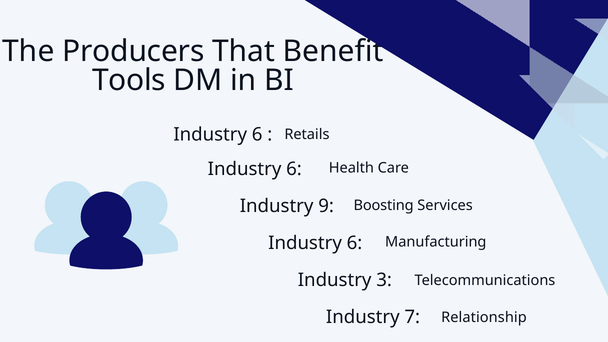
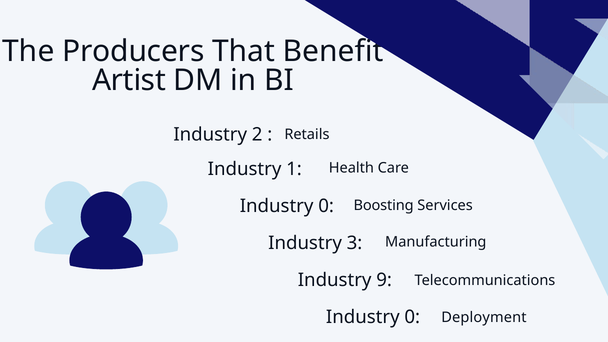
Tools: Tools -> Artist (129, 81)
6: 6 -> 2 (257, 134)
6: 6 -> 1 (294, 169)
9: 9 -> 0 (326, 206)
6: 6 -> 3 (355, 243)
3: 3 -> 9 (384, 280)
7: 7 -> 0 (412, 317)
Relationship: Relationship -> Deployment (484, 318)
